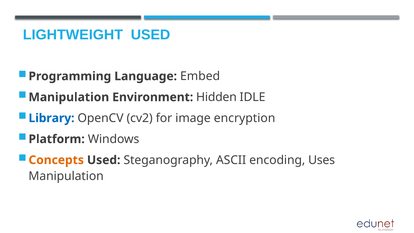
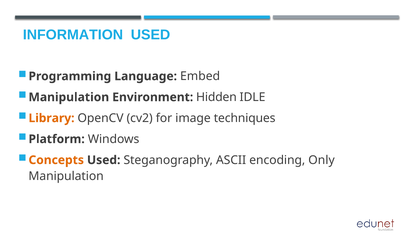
LIGHTWEIGHT: LIGHTWEIGHT -> INFORMATION (73, 35)
Library colour: blue -> orange (52, 118)
encryption: encryption -> techniques (245, 118)
Uses: Uses -> Only (322, 160)
